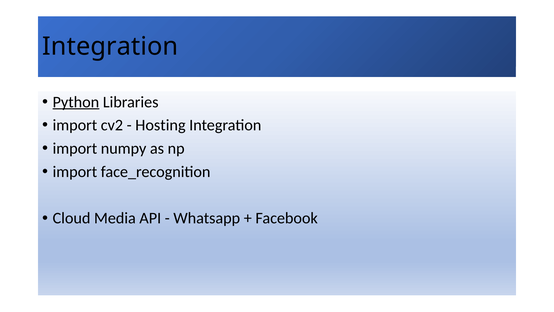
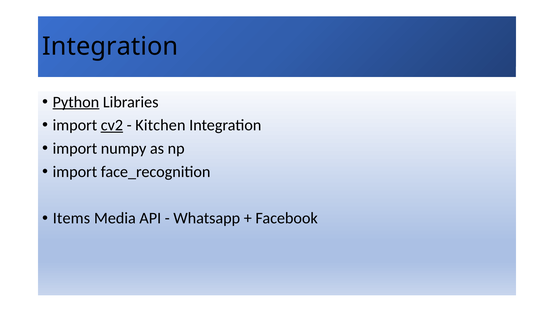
cv2 underline: none -> present (112, 125)
Hosting: Hosting -> Kitchen (160, 125)
Cloud: Cloud -> Items (71, 218)
